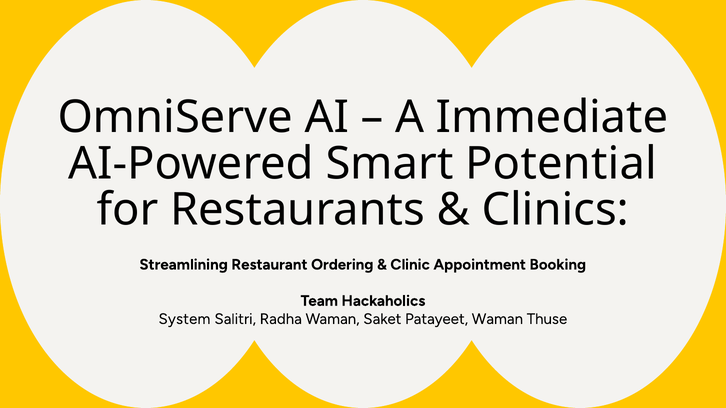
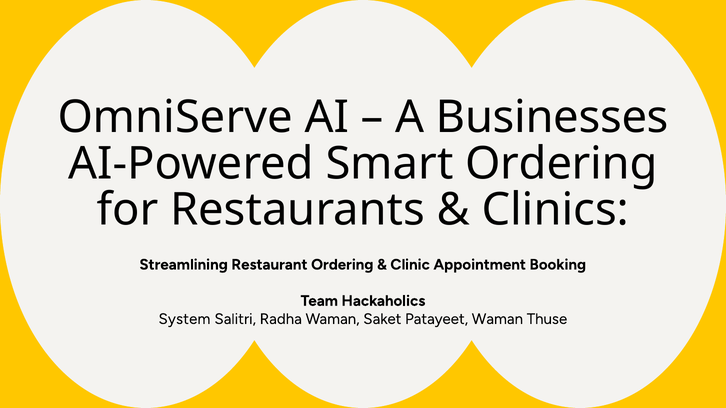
Immediate: Immediate -> Businesses (552, 118)
Smart Potential: Potential -> Ordering (561, 164)
